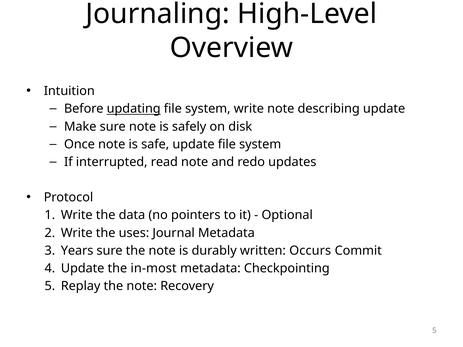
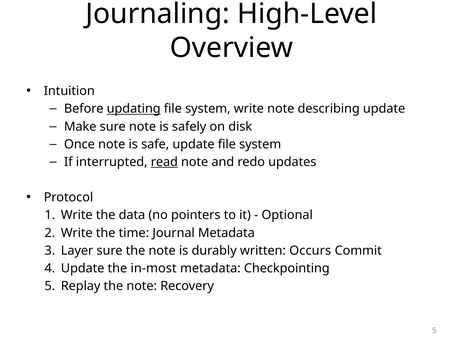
read underline: none -> present (164, 162)
uses: uses -> time (134, 233)
Years: Years -> Layer (77, 251)
